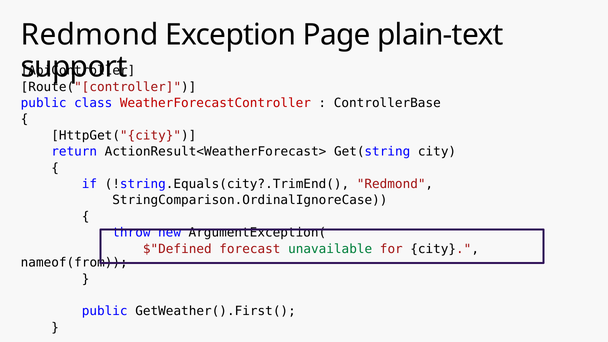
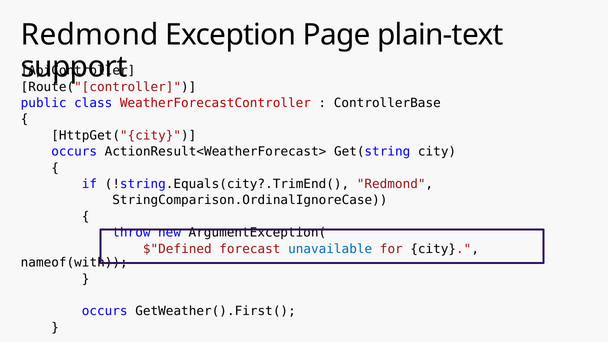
return: return -> occurs (74, 152)
unavailable colour: green -> blue (330, 249)
nameof(from: nameof(from -> nameof(with (74, 263)
public: public -> occurs (105, 311)
